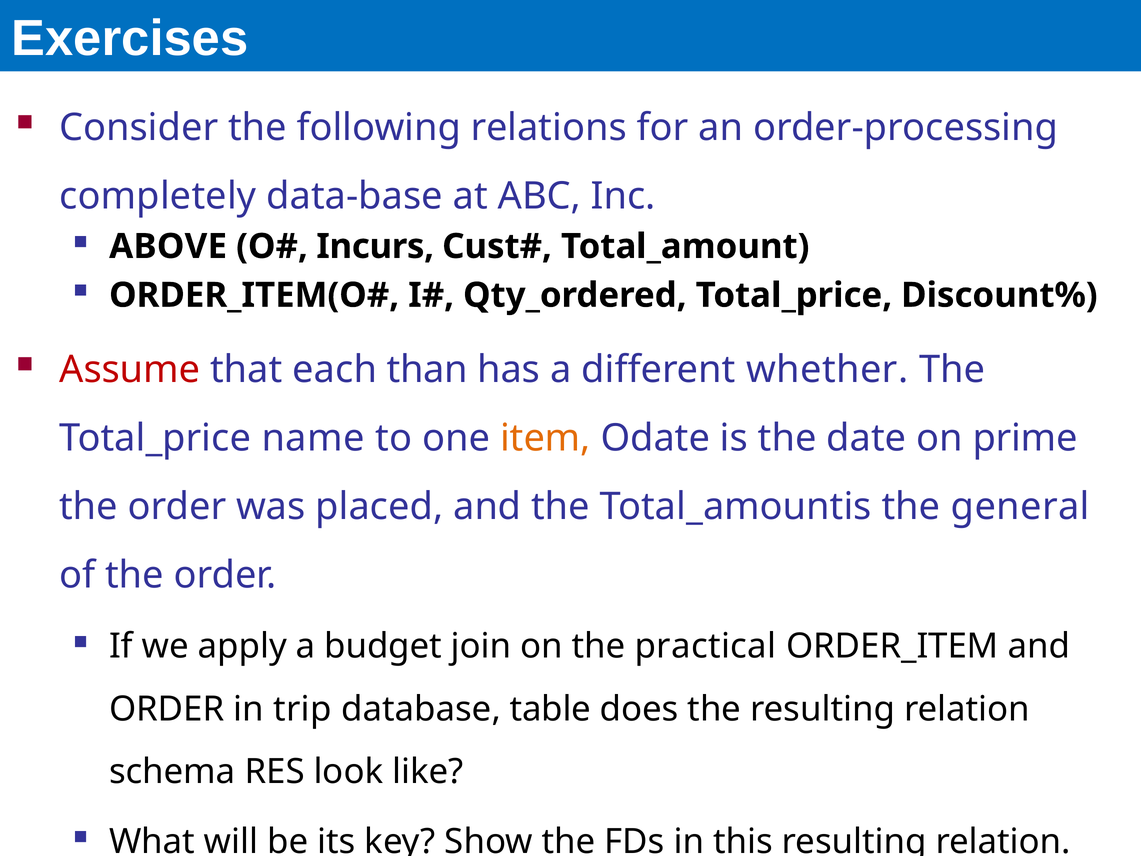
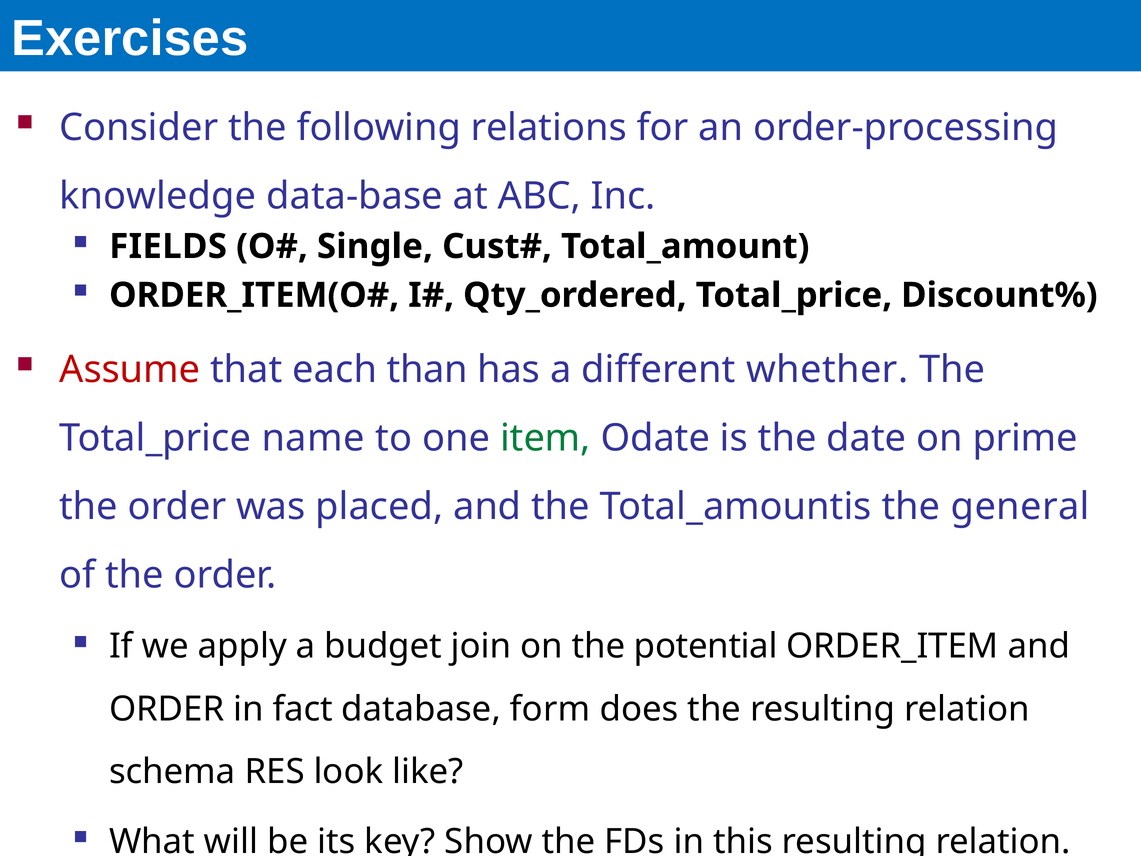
completely: completely -> knowledge (158, 196)
ABOVE: ABOVE -> FIELDS (168, 246)
Incurs: Incurs -> Single (375, 246)
item colour: orange -> green (545, 438)
practical: practical -> potential (706, 646)
trip: trip -> fact (303, 709)
table: table -> form (550, 709)
